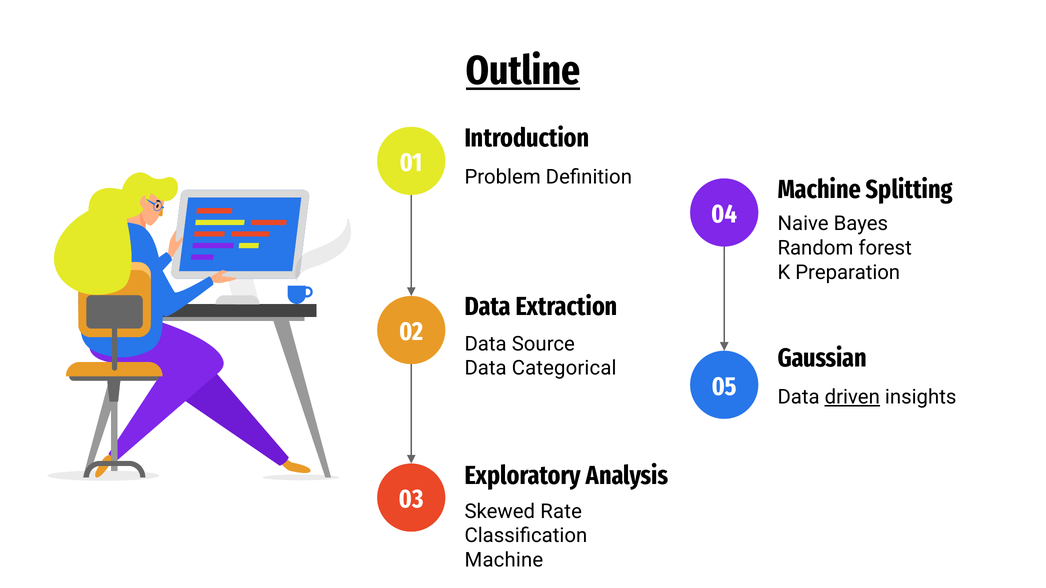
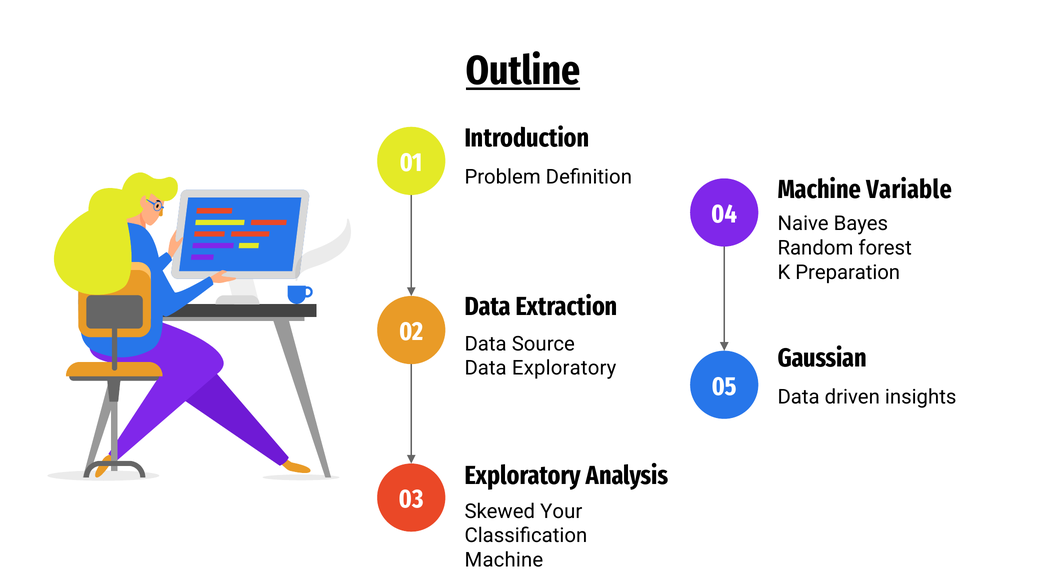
Splitting: Splitting -> Variable (909, 190)
Data Categorical: Categorical -> Exploratory (564, 368)
driven underline: present -> none (852, 397)
Rate: Rate -> Your (561, 512)
